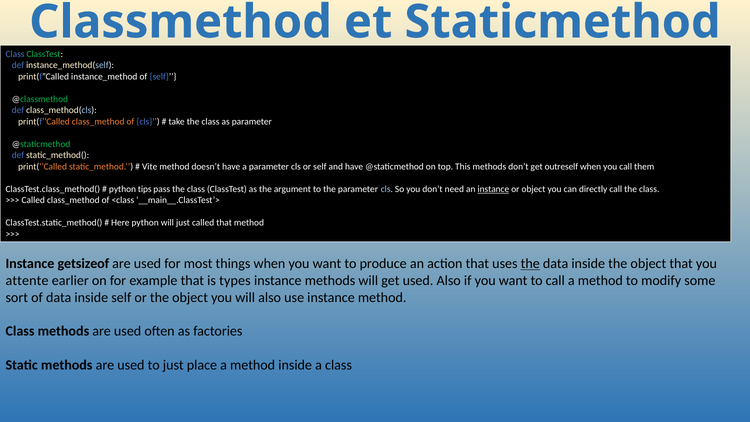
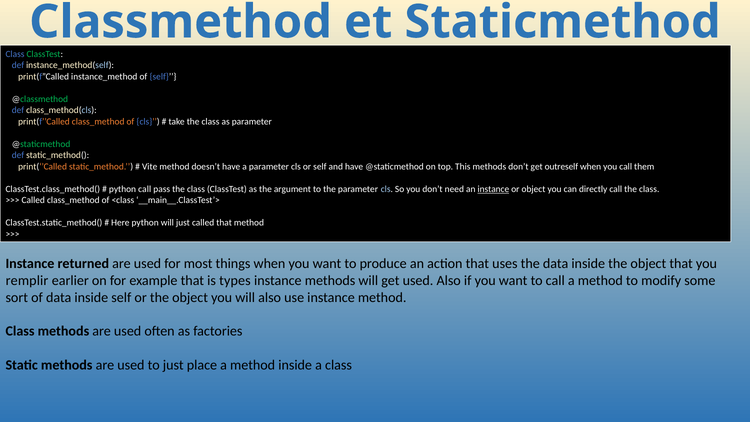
python tips: tips -> call (145, 189)
getsizeof: getsizeof -> returned (83, 264)
the underline: present -> none (530, 264)
attente: attente -> remplir (27, 281)
